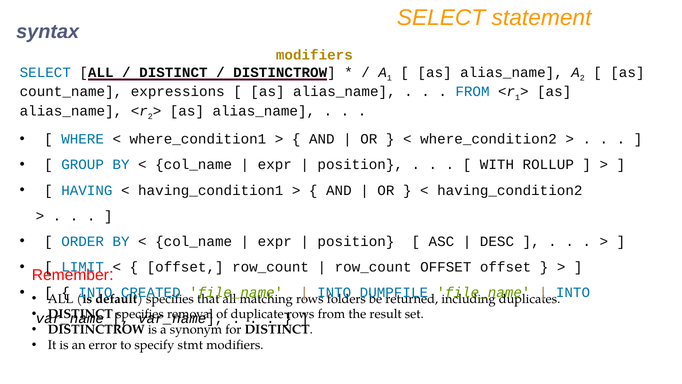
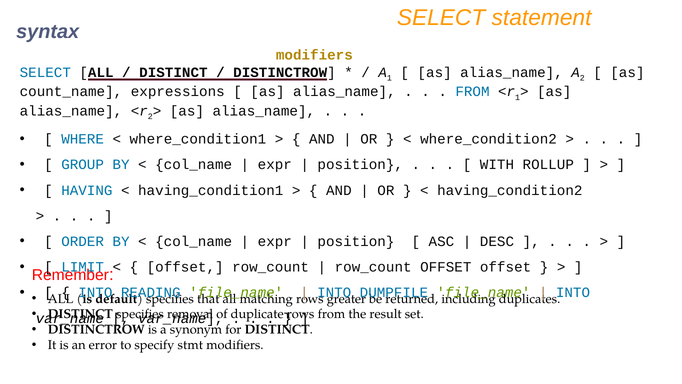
CREATED: CREATED -> READING (151, 292)
folders: folders -> greater (346, 299)
